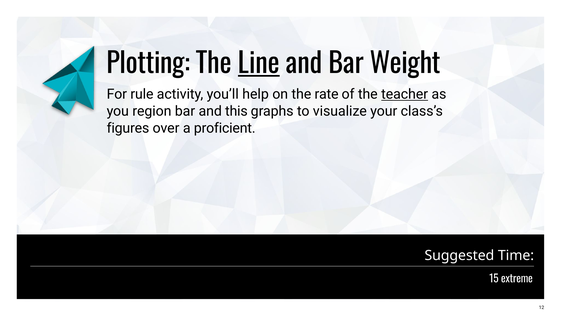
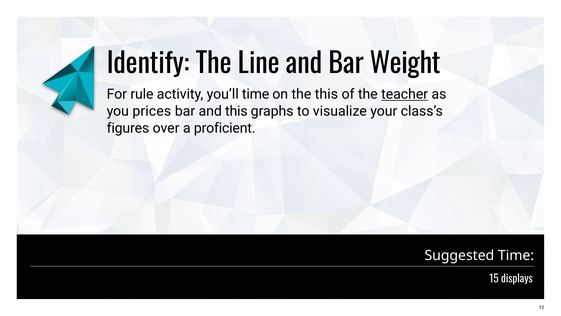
Plotting: Plotting -> Identify (148, 64)
Line underline: present -> none (259, 64)
you’ll help: help -> time (256, 94)
the rate: rate -> this (326, 94)
region: region -> prices (152, 111)
extreme: extreme -> displays (517, 278)
